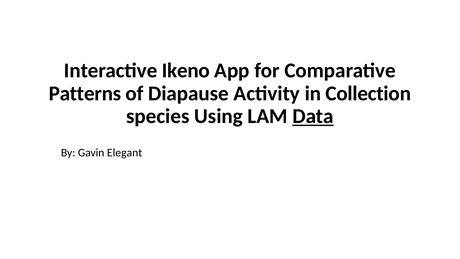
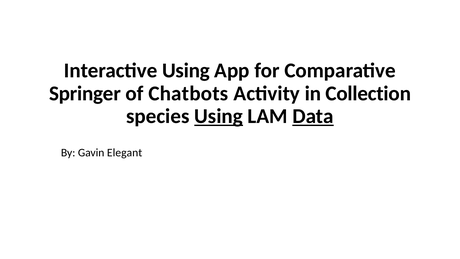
Interactive Ikeno: Ikeno -> Using (186, 71)
Patterns: Patterns -> Springer (85, 93)
Diapause: Diapause -> Chatbots (188, 93)
Using underline: none -> present (219, 116)
